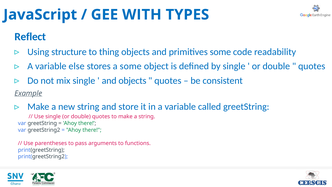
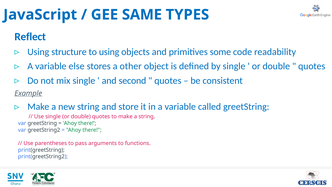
WITH: WITH -> SAME (142, 15)
to thing: thing -> using (109, 52)
a some: some -> other (131, 66)
and objects: objects -> second (132, 81)
